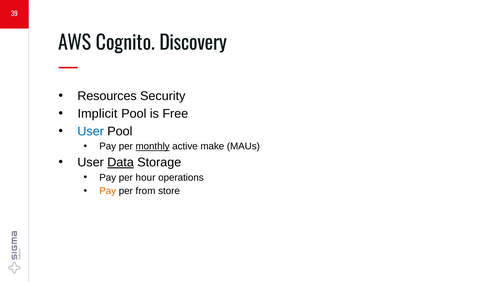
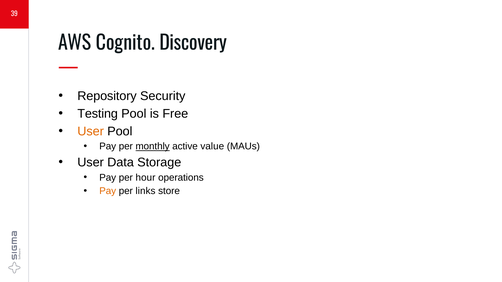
Resources: Resources -> Repository (107, 96)
Implicit: Implicit -> Testing (98, 114)
User colour: blue -> orange (91, 131)
make: make -> value (212, 147)
Data underline: present -> none (121, 163)
from: from -> links (146, 191)
